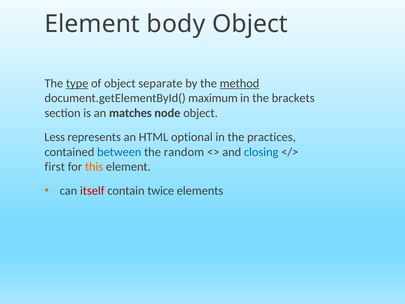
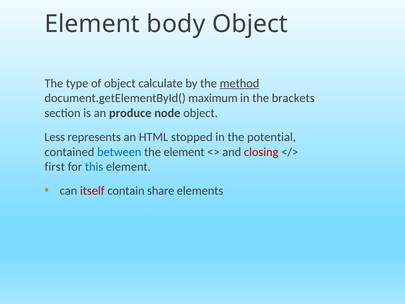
type underline: present -> none (77, 83)
separate: separate -> calculate (160, 83)
matches: matches -> produce (130, 113)
optional: optional -> stopped (192, 137)
practices: practices -> potential (271, 137)
the random: random -> element (184, 152)
closing colour: blue -> red (261, 152)
this colour: orange -> blue (94, 167)
twice: twice -> share (161, 191)
